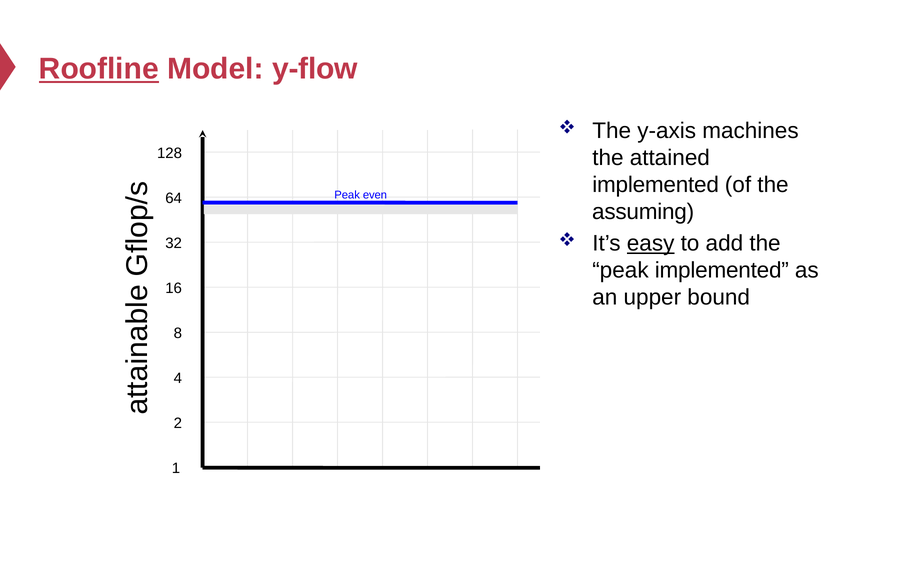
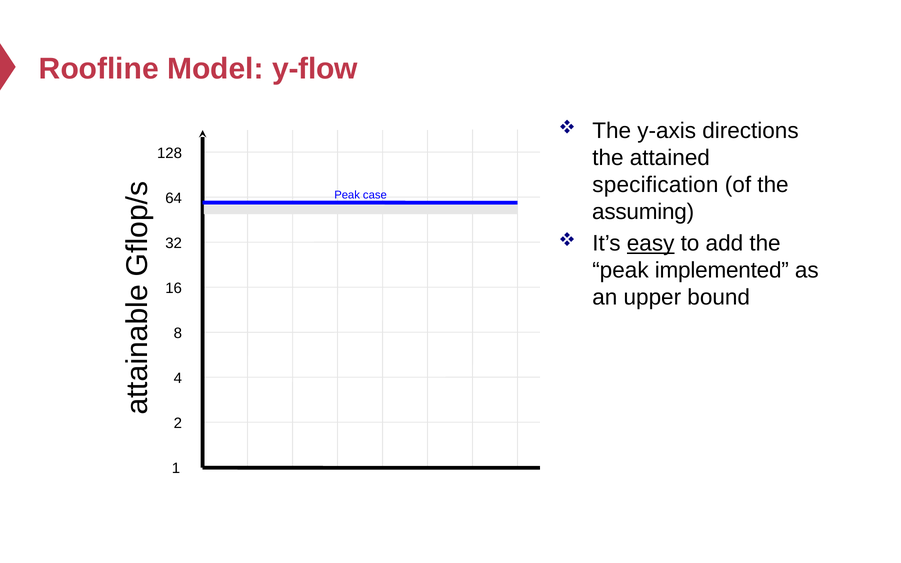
Roofline underline: present -> none (99, 69)
machines: machines -> directions (750, 131)
implemented: implemented -> specification (655, 185)
even: even -> case (375, 195)
